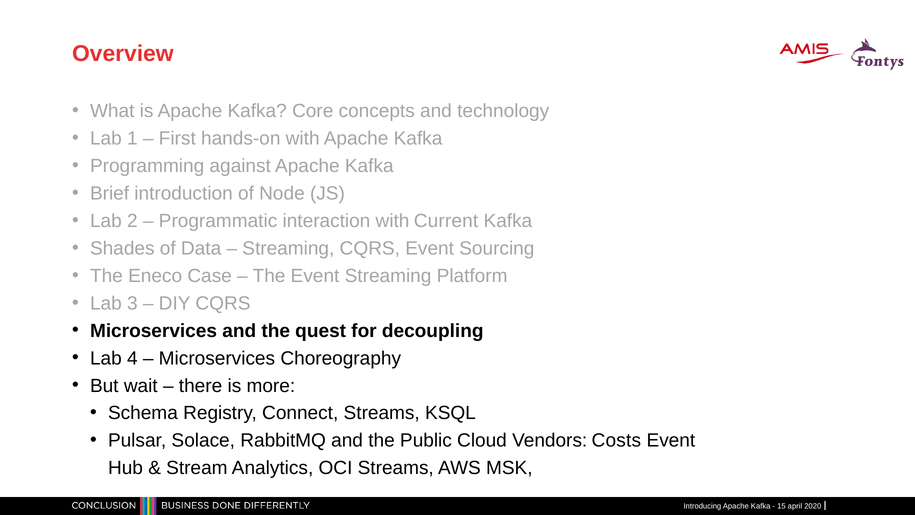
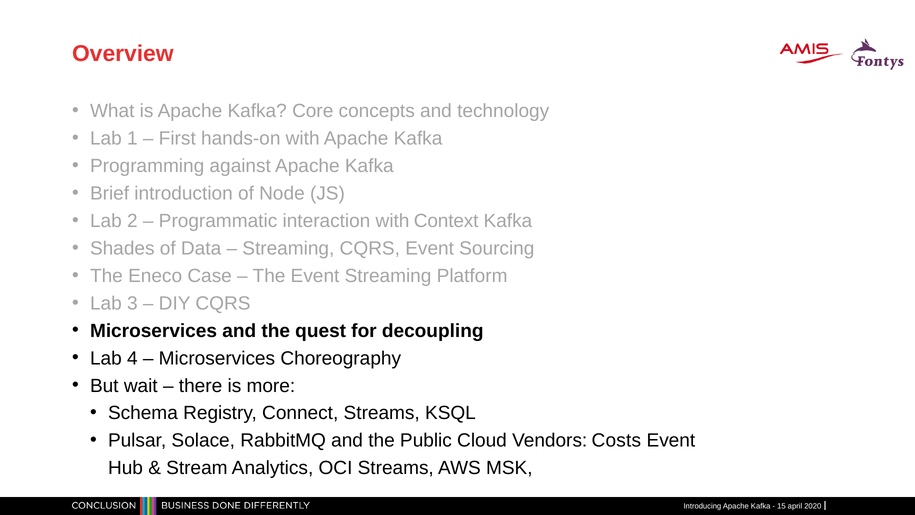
Current: Current -> Context (446, 221)
